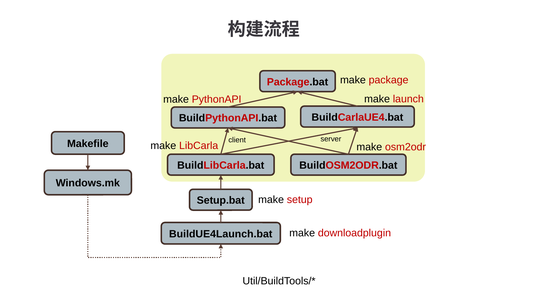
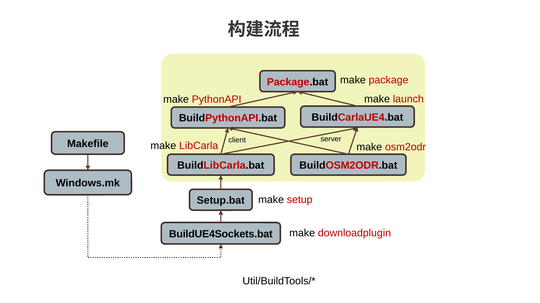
BuildUE4Launch.bat: BuildUE4Launch.bat -> BuildUE4Sockets.bat (221, 235)
